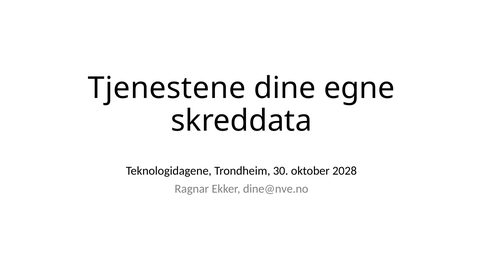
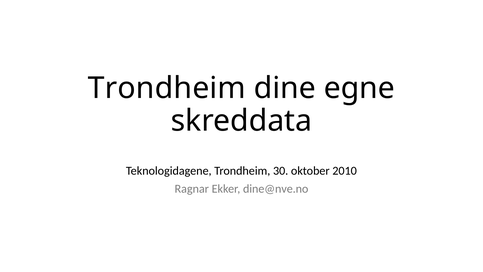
Tjenestene: Tjenestene -> Trondheim (167, 88)
2028: 2028 -> 2010 (345, 170)
